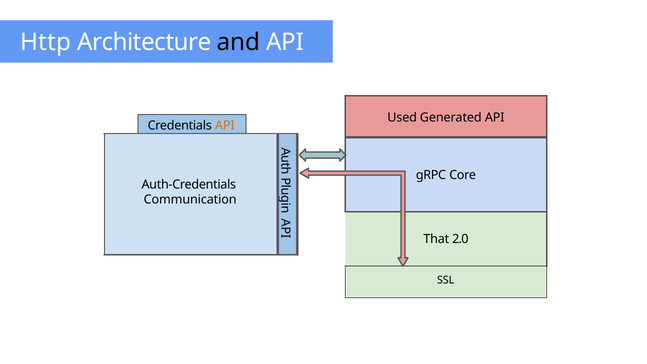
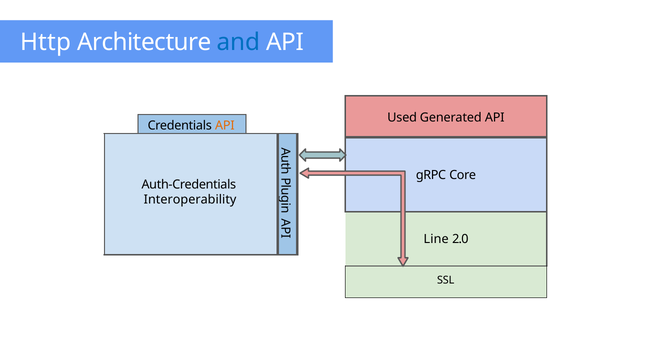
and colour: black -> blue (239, 42)
Communication: Communication -> Interoperability (190, 200)
That: That -> Line (436, 239)
